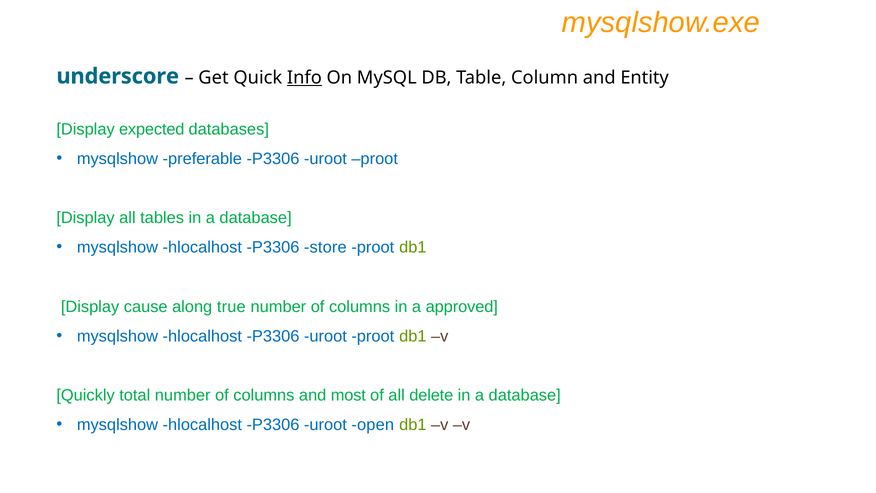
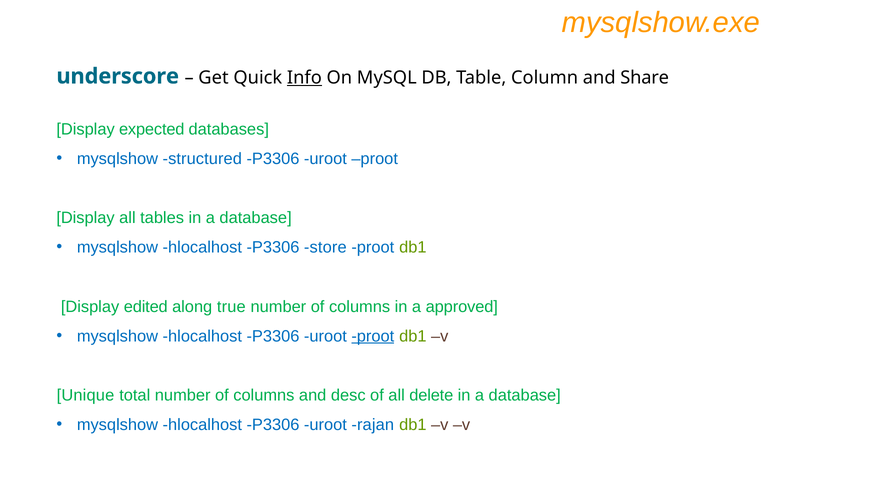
Entity: Entity -> Share (645, 77)
preferable: preferable -> structured (202, 159)
cause: cause -> edited (146, 306)
proot underline: none -> present (373, 336)
Quickly: Quickly -> Unique (85, 395)
most: most -> desc (348, 395)
open: open -> rajan (373, 425)
